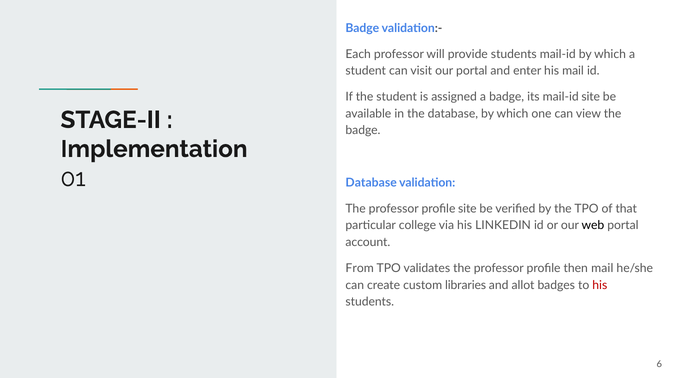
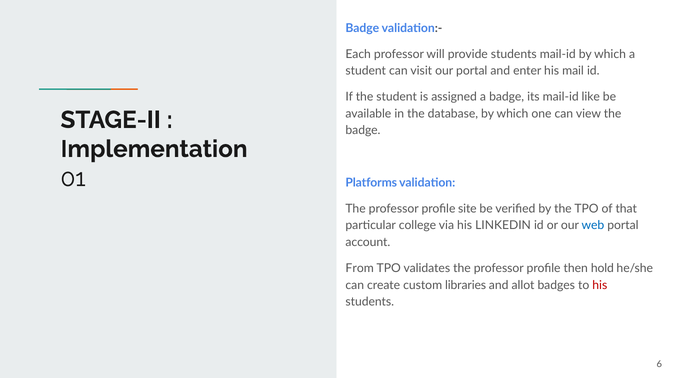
mail-id site: site -> like (591, 97)
Database: Database -> Platforms (371, 183)
web colour: black -> blue (593, 226)
then mail: mail -> hold (602, 269)
